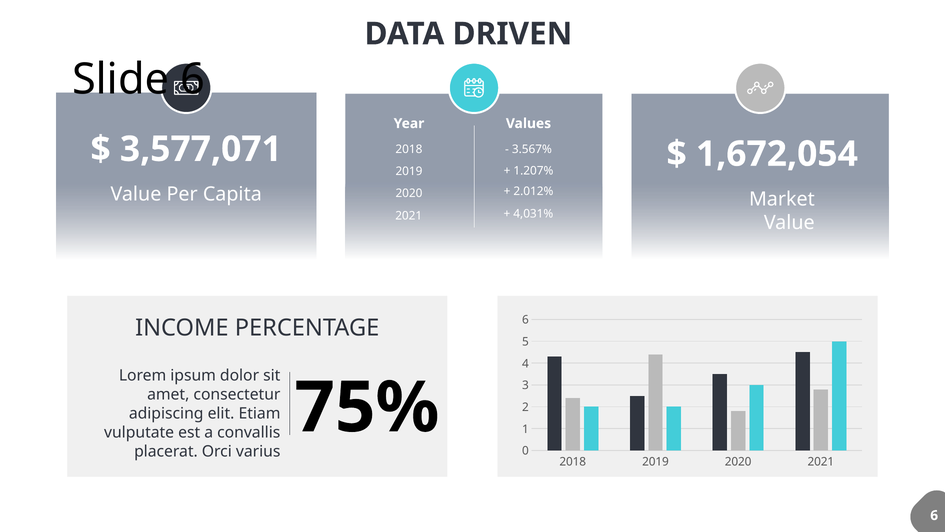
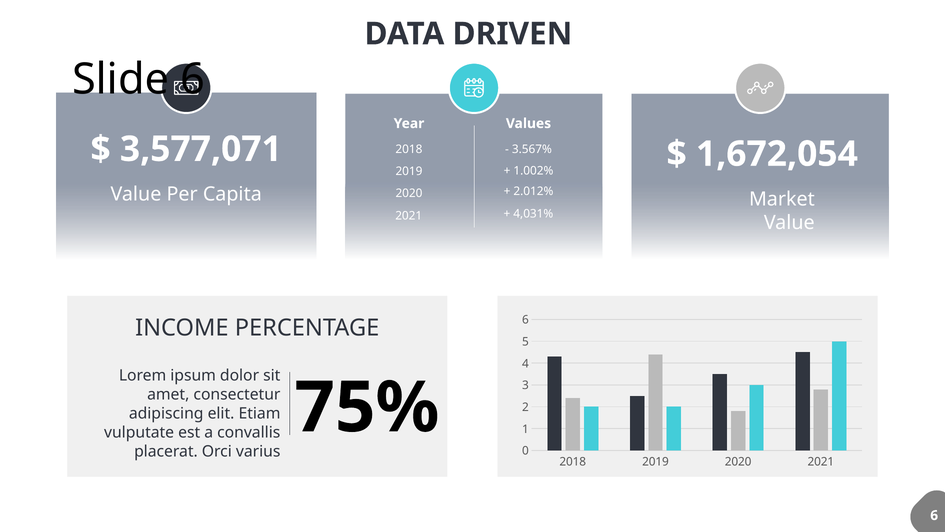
1.207%: 1.207% -> 1.002% (533, 171)
